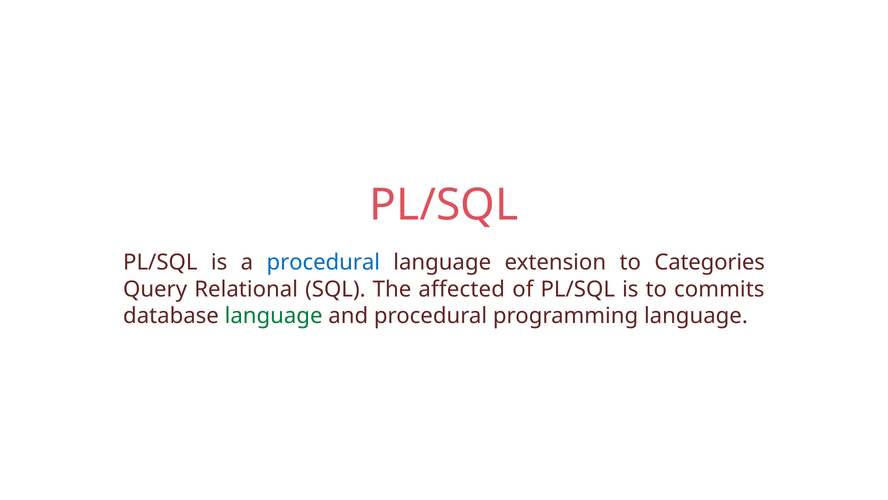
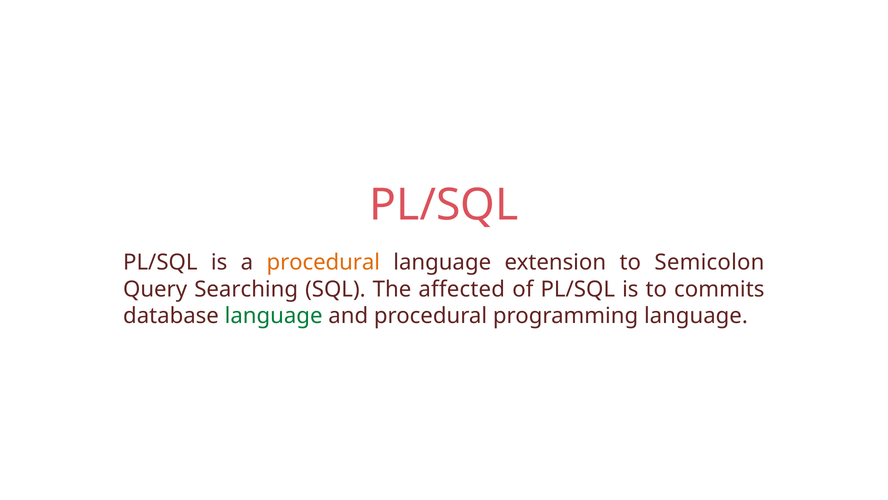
procedural colour: blue -> orange (323, 262)
Categories: Categories -> Semicolon (709, 262)
Relational: Relational -> Searching (246, 289)
